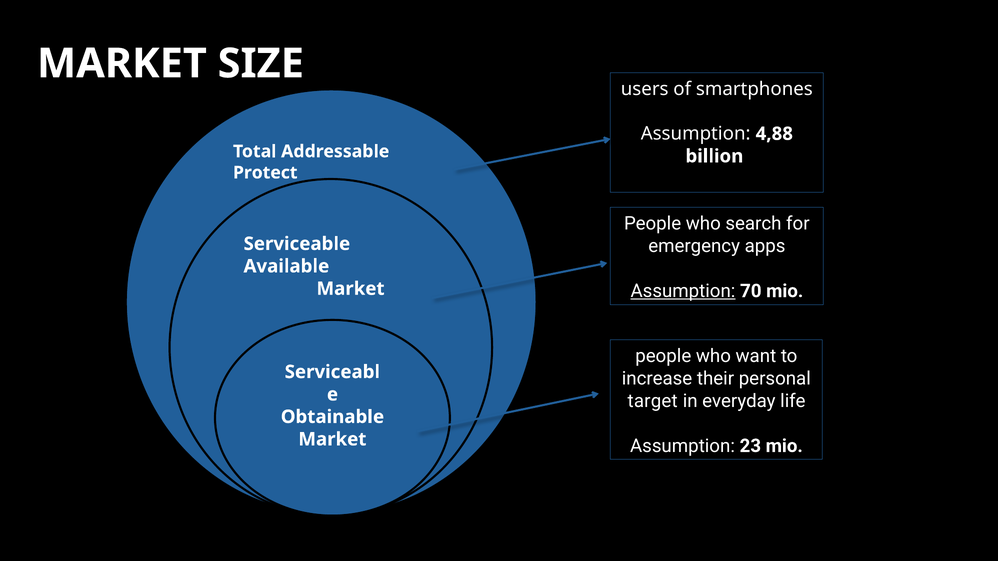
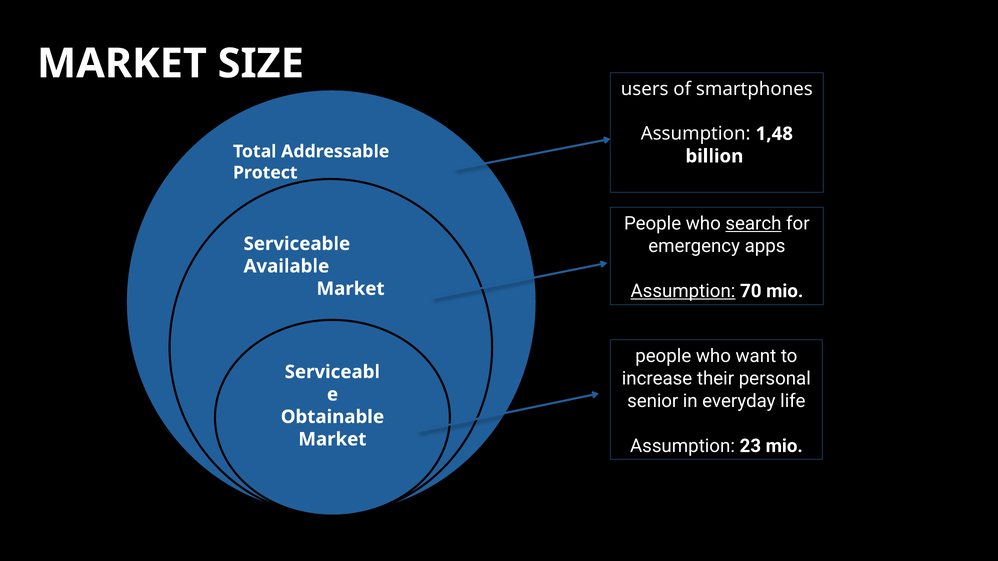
4,88: 4,88 -> 1,48 (774, 134)
search underline: none -> present (753, 224)
target: target -> senior (653, 401)
